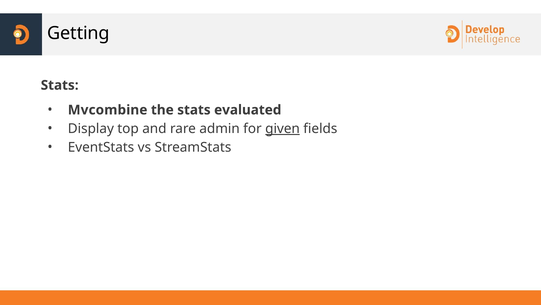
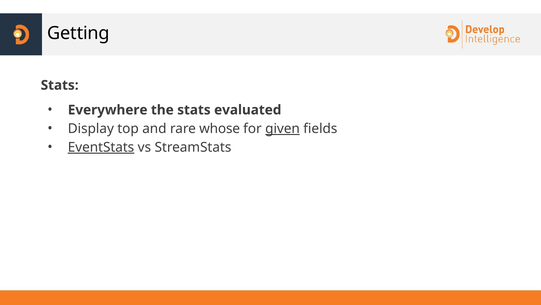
Mvcombine: Mvcombine -> Everywhere (108, 110)
admin: admin -> whose (220, 128)
EventStats underline: none -> present (101, 147)
